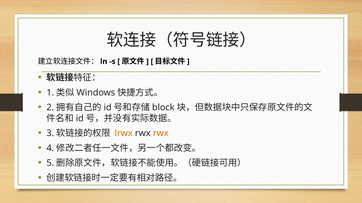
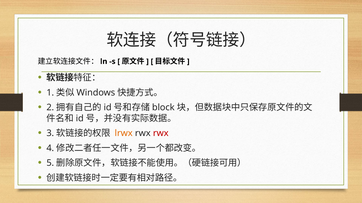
rwx colour: orange -> red (161, 134)
